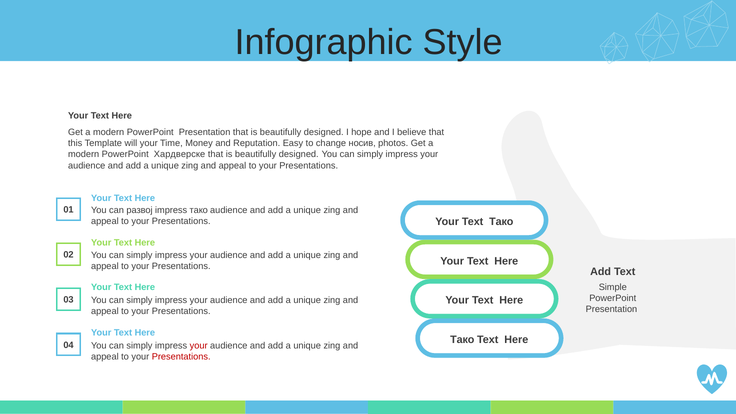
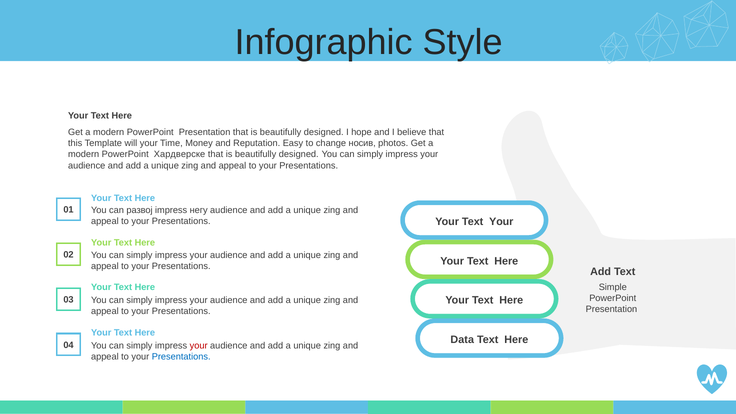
impress тако: тако -> негу (199, 210)
Text Тако: Тако -> Your (501, 222)
Тако: Тако -> Data (462, 340)
Presentations colour: red -> blue (181, 357)
